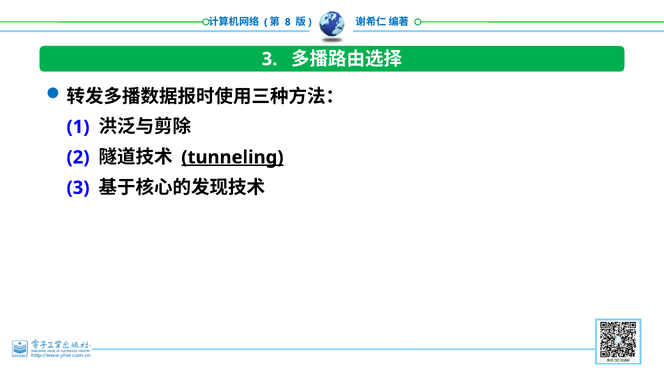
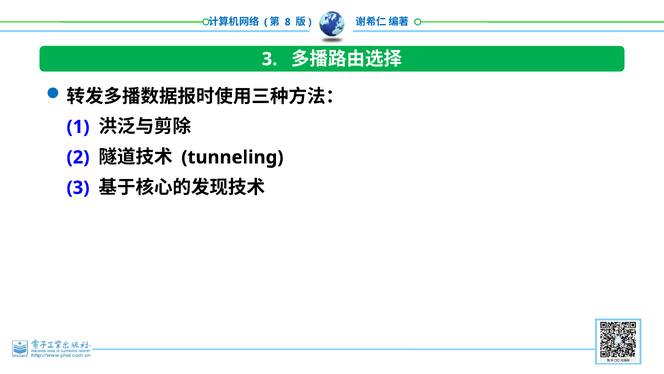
tunneling underline: present -> none (232, 157)
